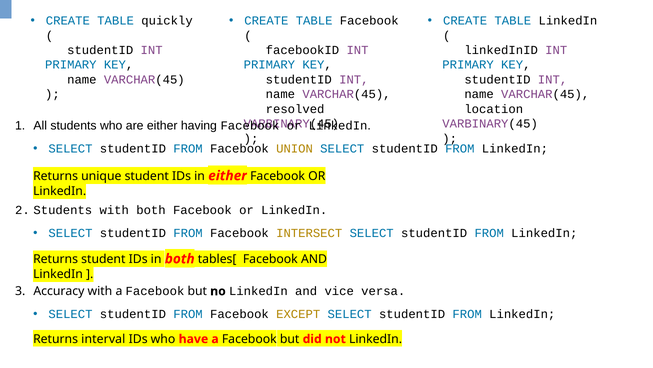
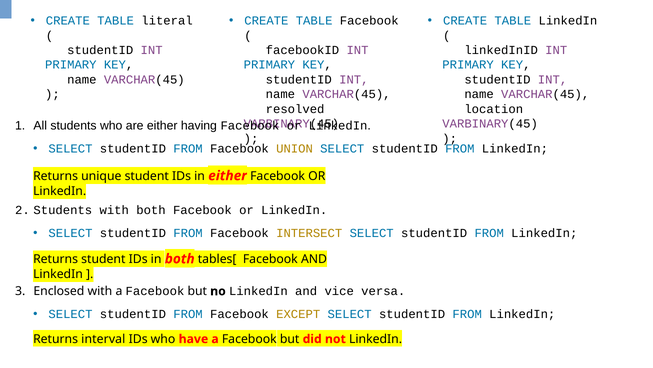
quickly: quickly -> literal (167, 21)
Accuracy: Accuracy -> Enclosed (59, 291)
